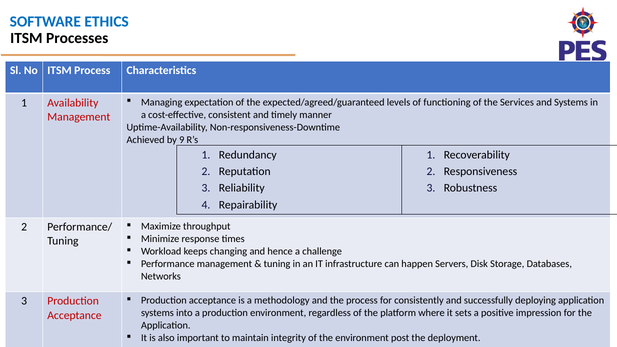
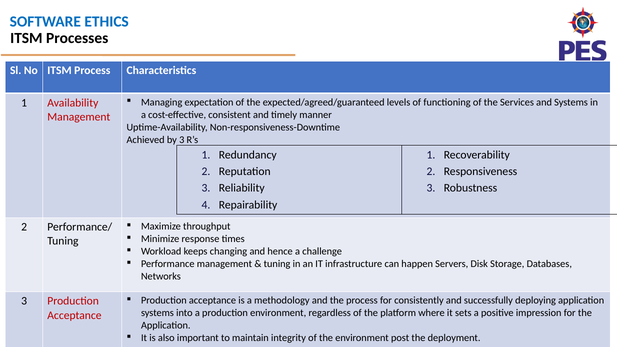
by 9: 9 -> 3 (182, 140)
